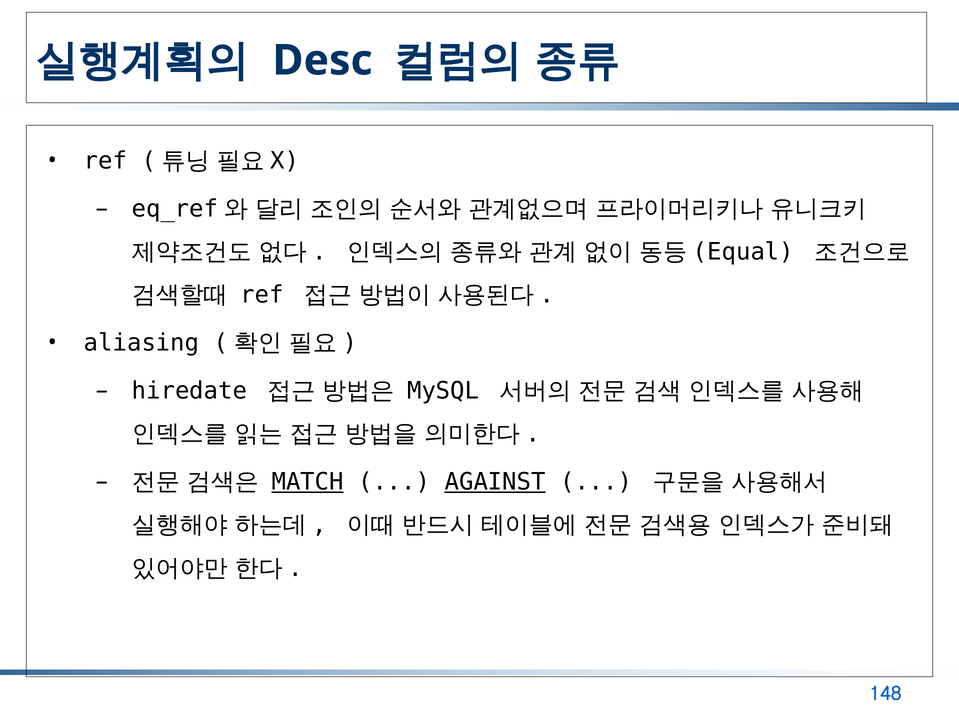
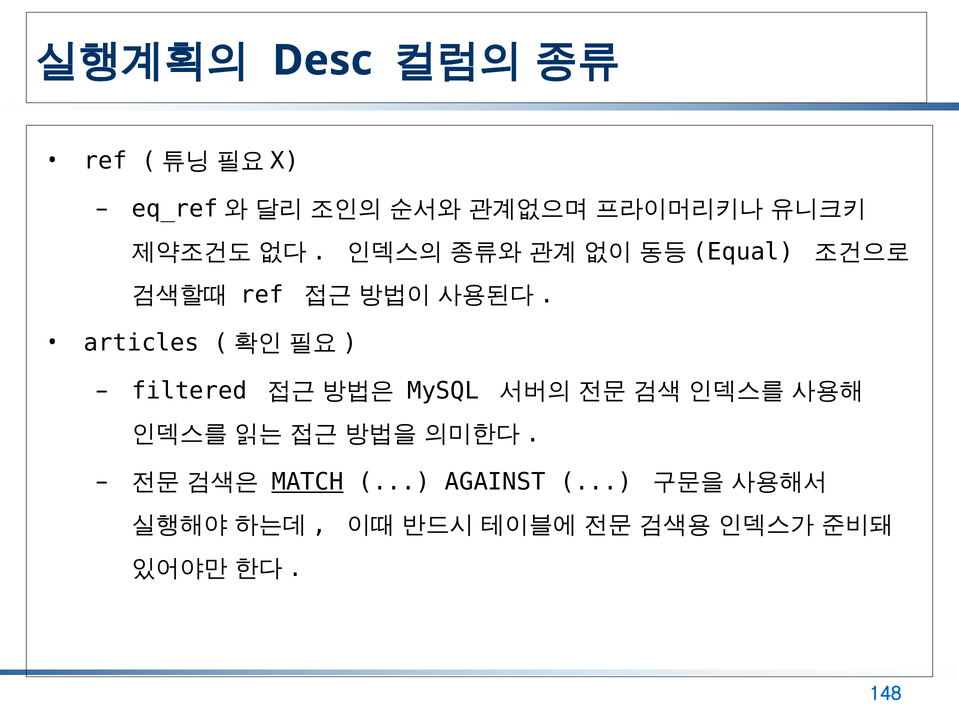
aliasing: aliasing -> articles (142, 343)
hiredate: hiredate -> filtered (189, 391)
AGAINST underline: present -> none (495, 482)
